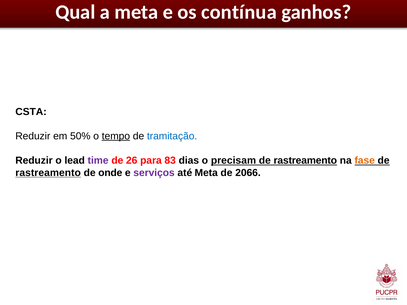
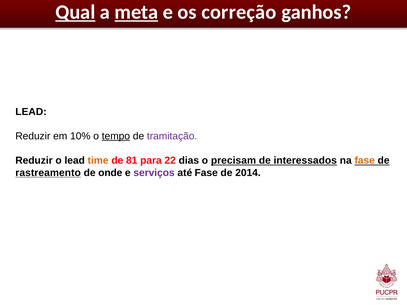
Qual underline: none -> present (75, 12)
meta underline: none -> present (136, 12)
contínua: contínua -> correção (239, 12)
CSTA: CSTA -> LEAD (31, 112)
50%: 50% -> 10% (80, 136)
tramitação colour: blue -> purple (172, 136)
time colour: purple -> orange (98, 161)
26: 26 -> 81 (132, 161)
83: 83 -> 22 (170, 161)
rastreamento: rastreamento -> interessados (305, 161)
até Meta: Meta -> Fase (206, 173)
2066: 2066 -> 2014 (248, 173)
